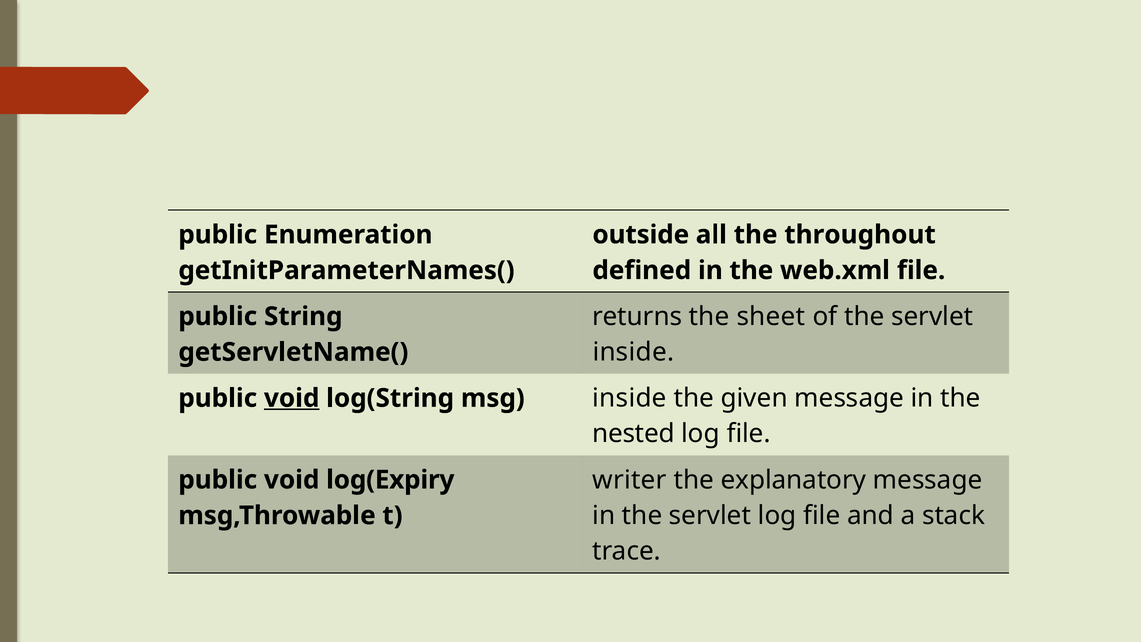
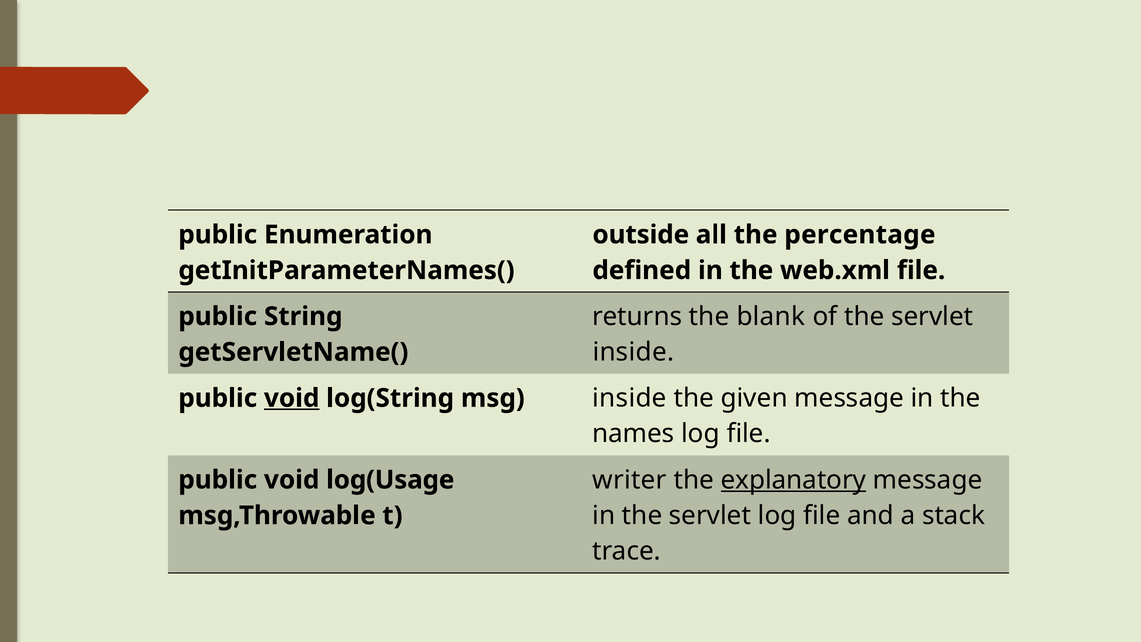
throughout: throughout -> percentage (860, 235)
sheet: sheet -> blank (771, 316)
nested: nested -> names (633, 434)
explanatory underline: none -> present (794, 480)
log(Expiry: log(Expiry -> log(Usage (390, 480)
